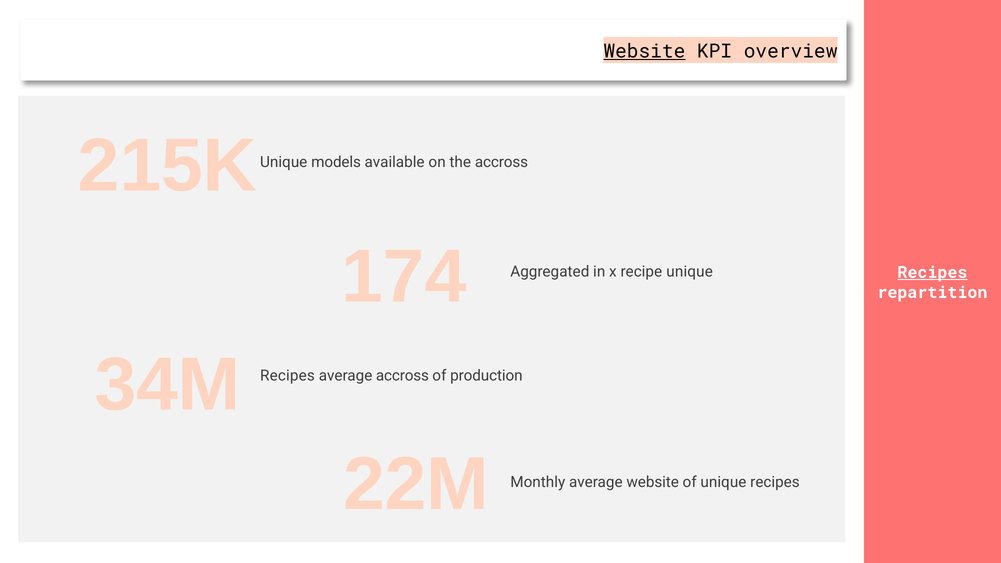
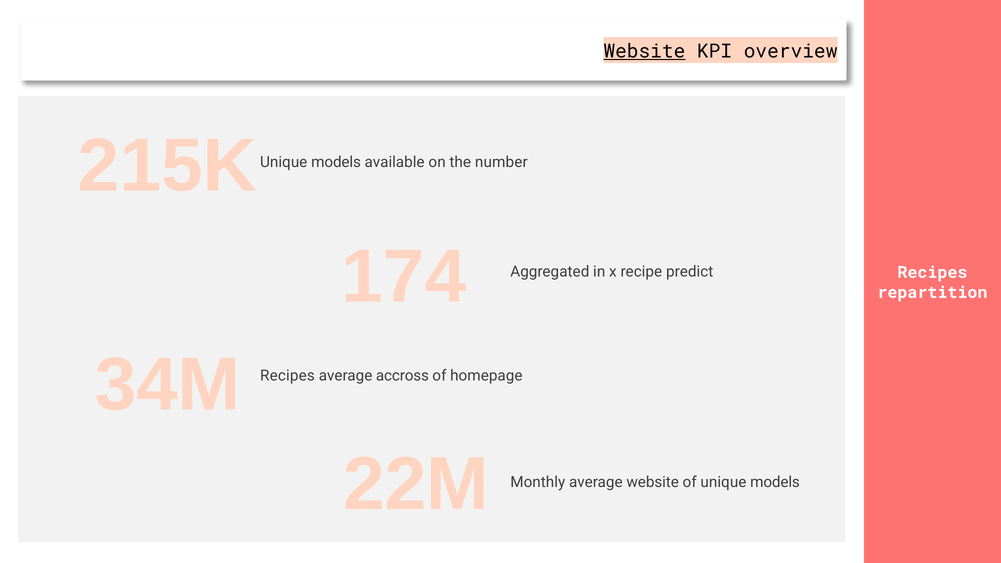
the accross: accross -> number (501, 162)
recipe unique: unique -> predict (690, 272)
Recipes underline: present -> none (932, 272)
production: production -> homepage (486, 376)
of unique recipes: recipes -> models (775, 482)
